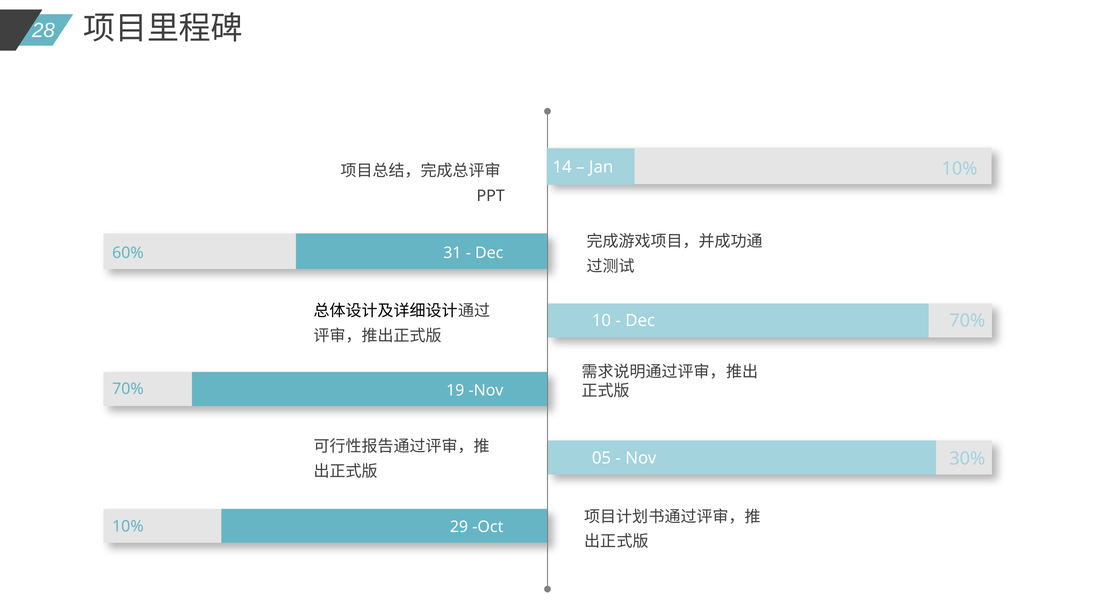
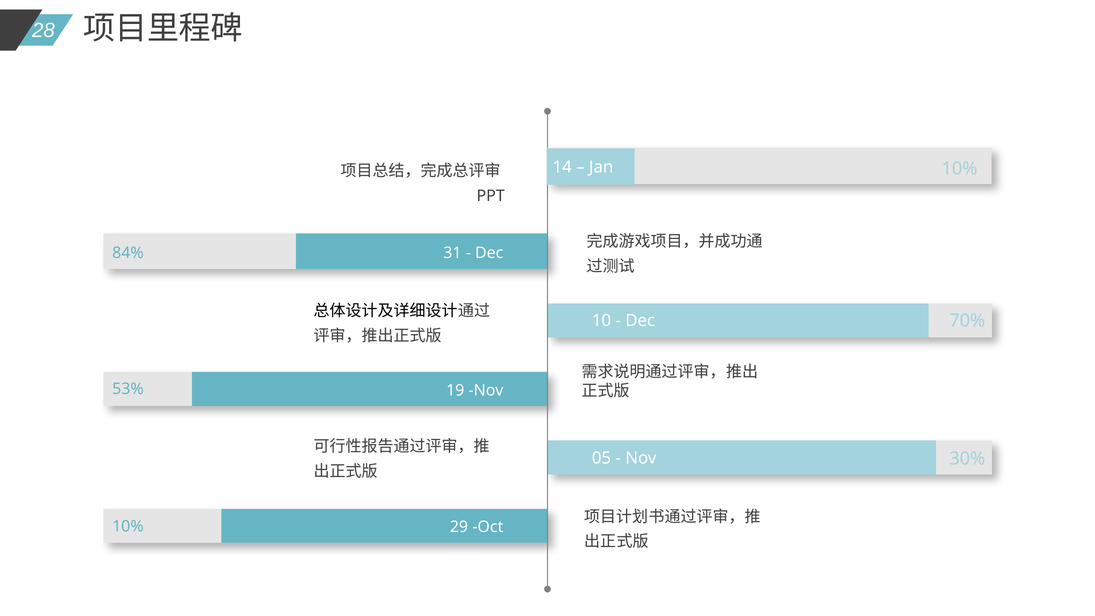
60%: 60% -> 84% (128, 253)
70%: 70% -> 53% (128, 389)
